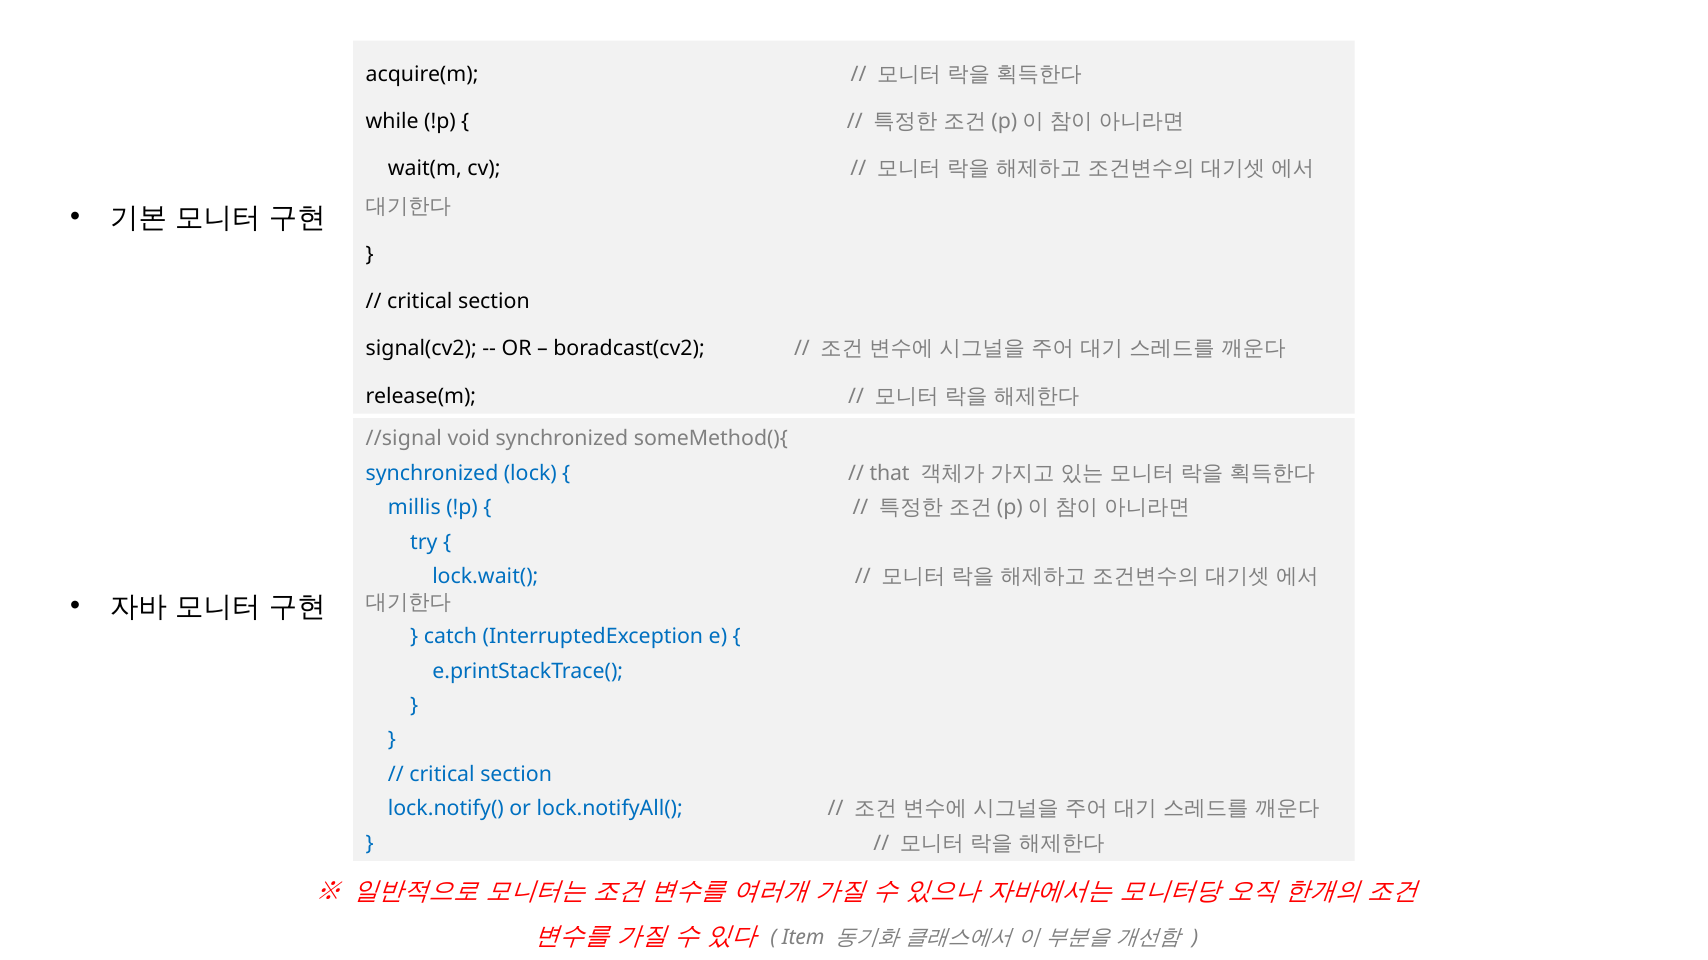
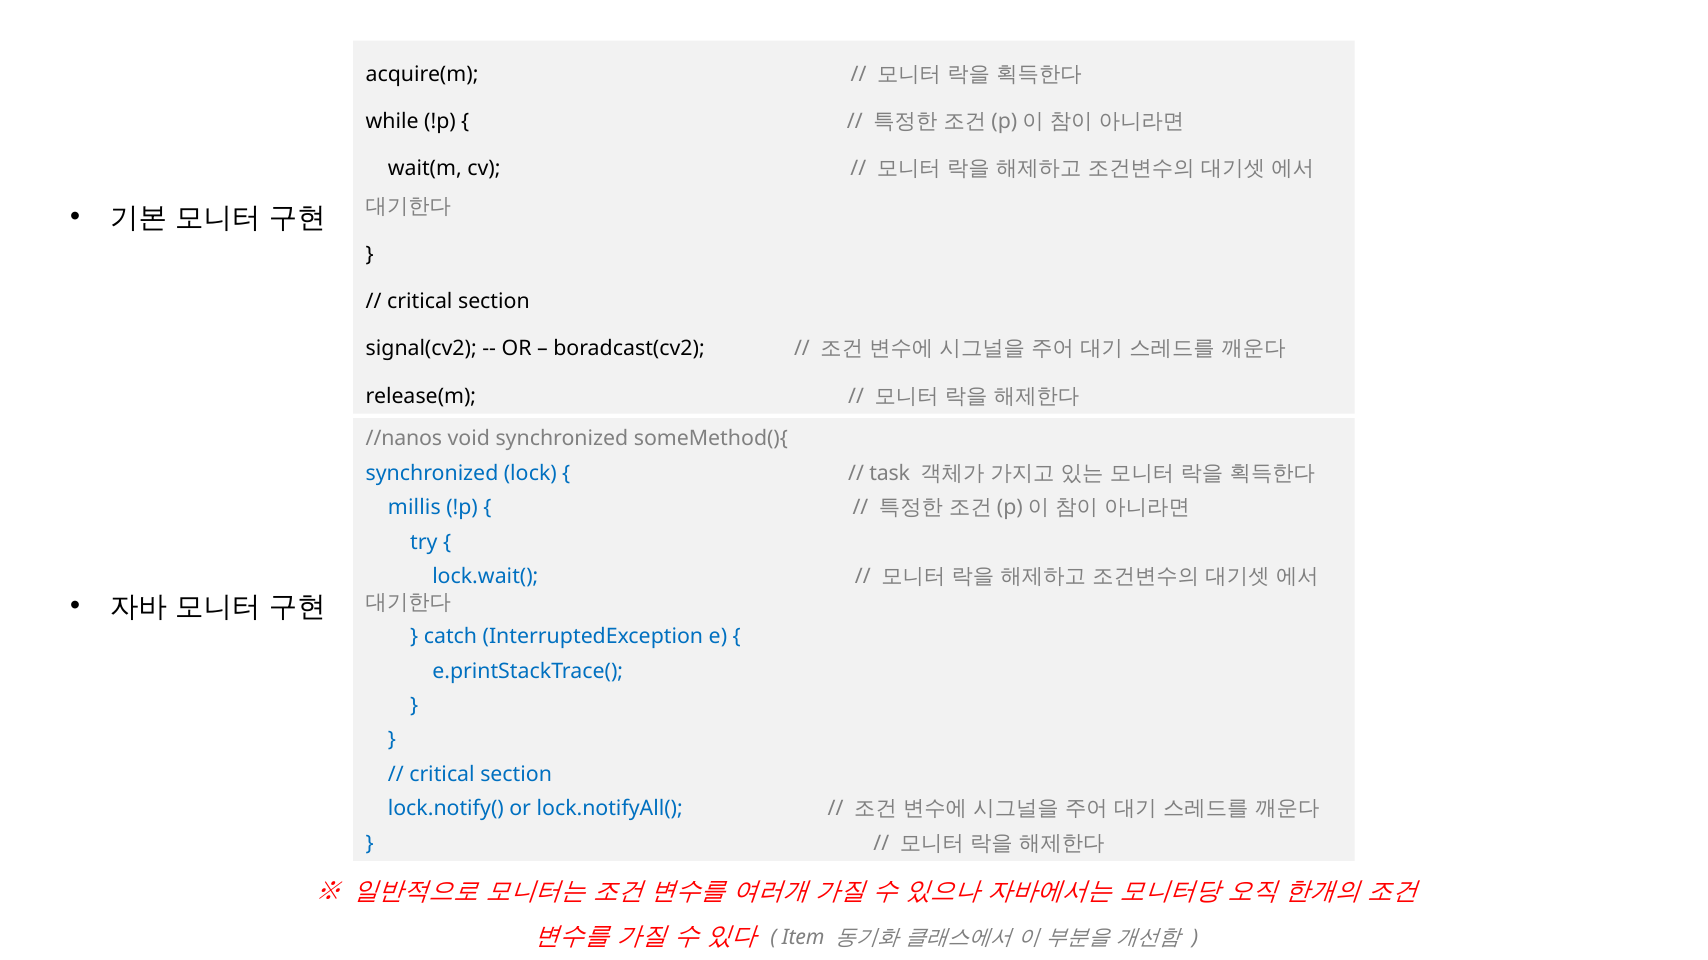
//signal: //signal -> //nanos (404, 439)
that: that -> task (890, 473)
